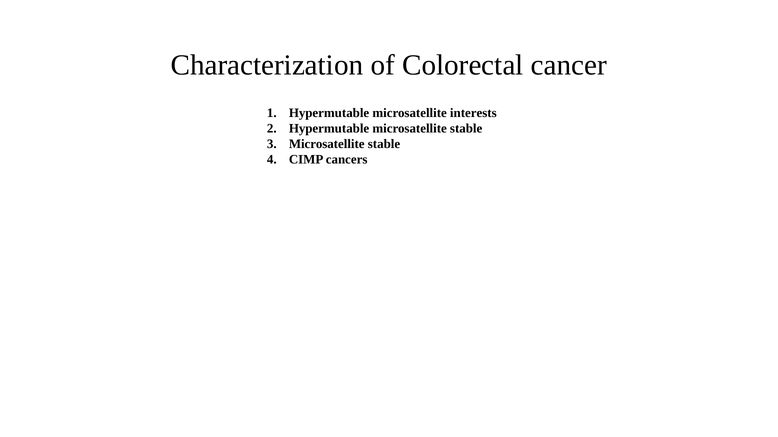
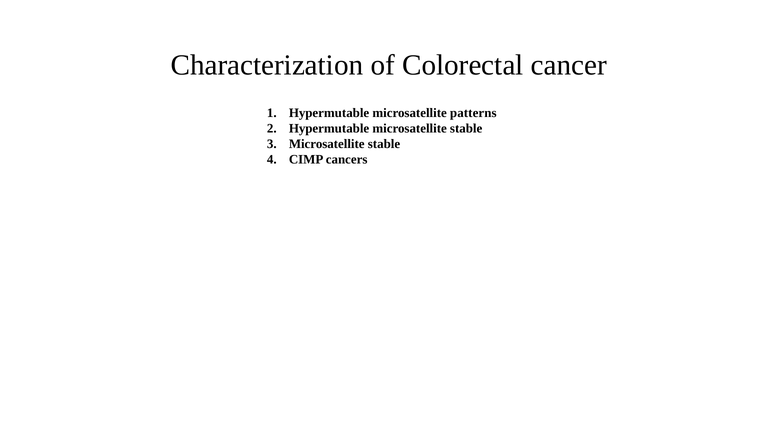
interests: interests -> patterns (473, 113)
